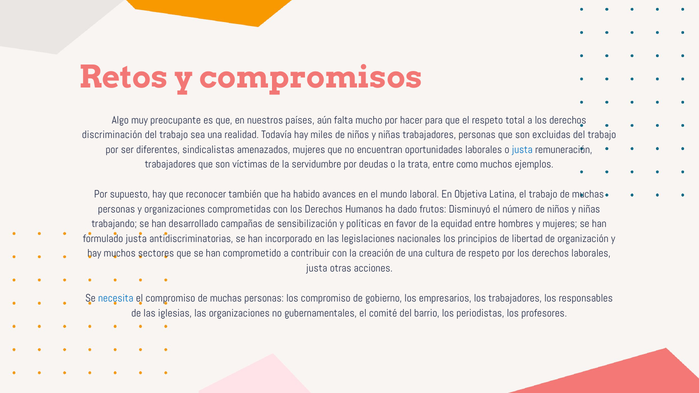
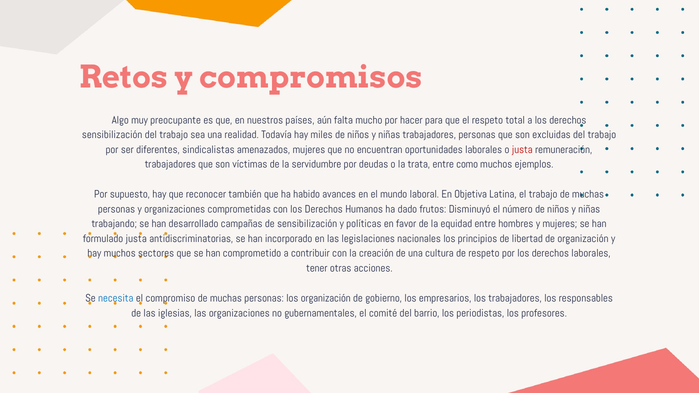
discriminación: discriminación -> sensibilización (112, 135)
justa colour: blue -> red (522, 150)
justa: justa -> tener (317, 268)
los compromiso: compromiso -> organización (326, 298)
